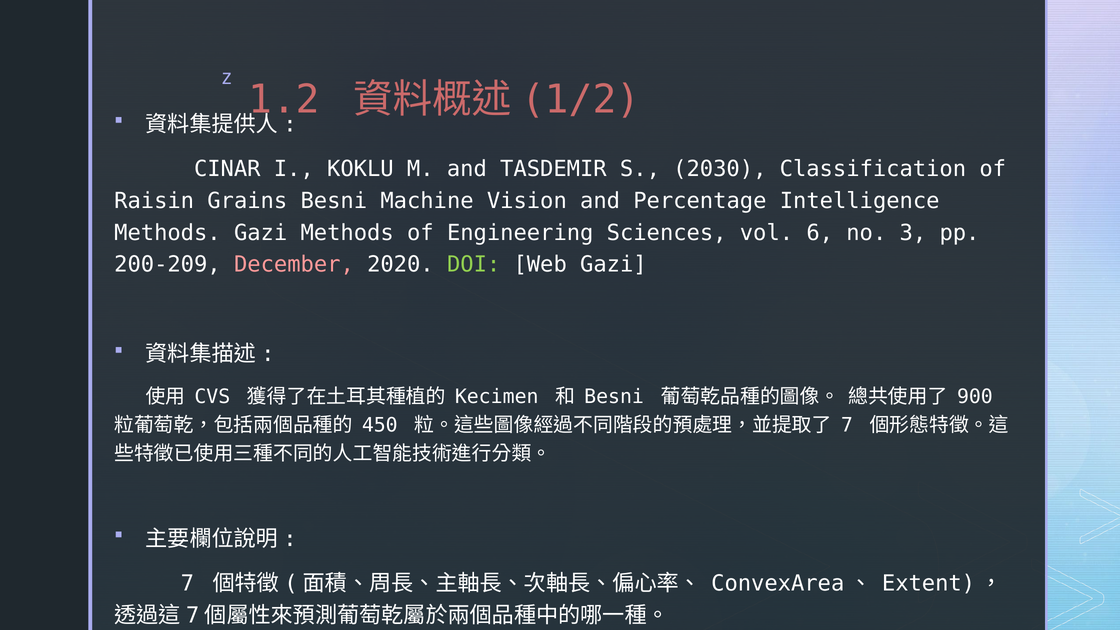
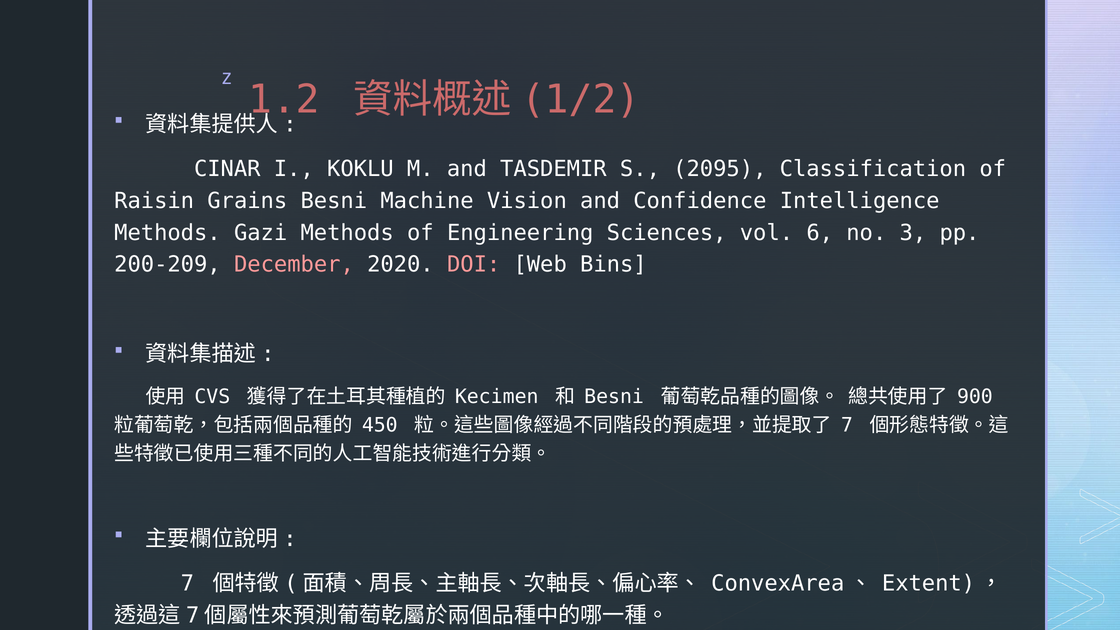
2030: 2030 -> 2095 (720, 169)
Percentage: Percentage -> Confidence (700, 201)
DOI colour: light green -> pink (474, 265)
Web Gazi: Gazi -> Bins (613, 265)
